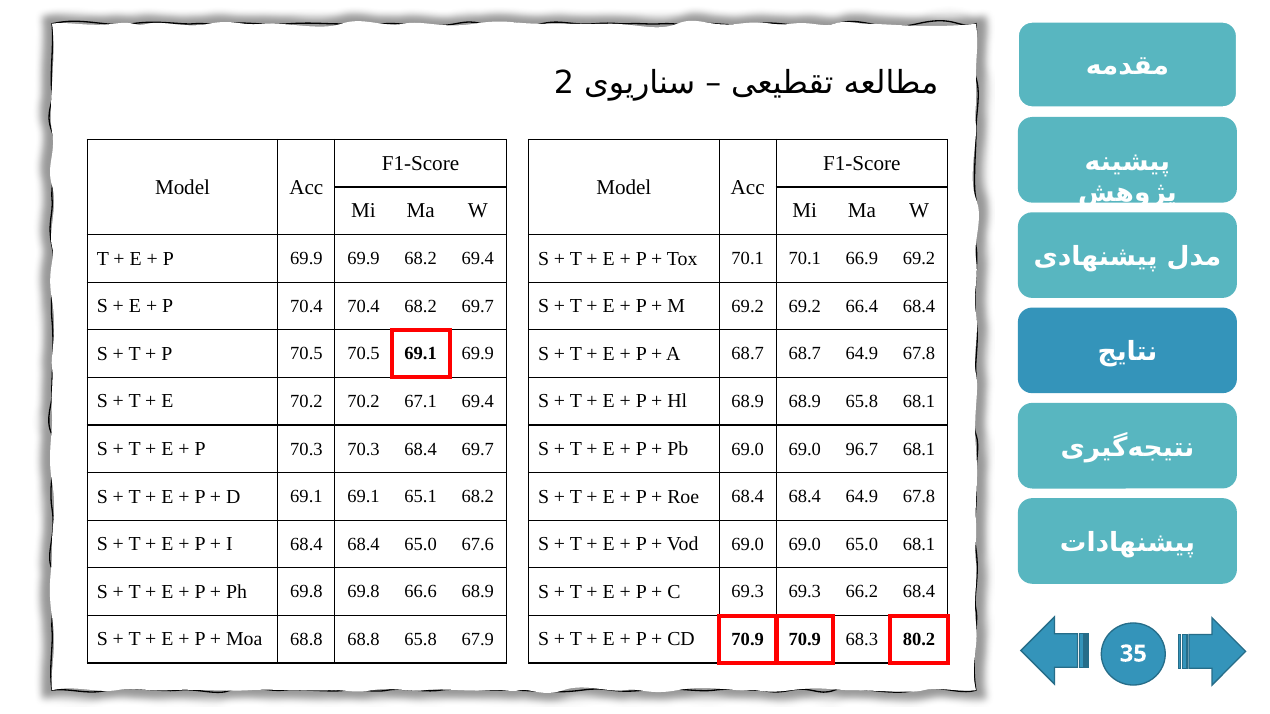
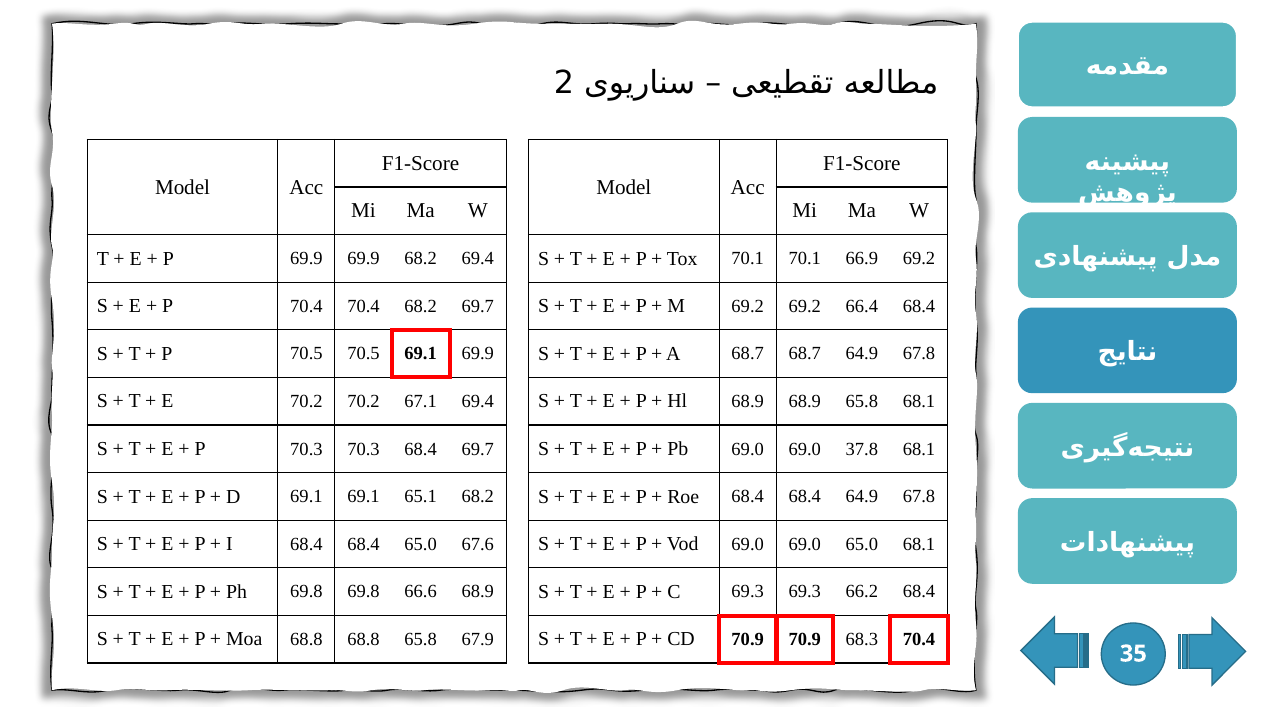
96.7: 96.7 -> 37.8 (862, 449)
68.3 80.2: 80.2 -> 70.4 (919, 640)
